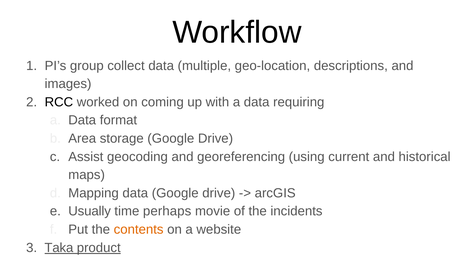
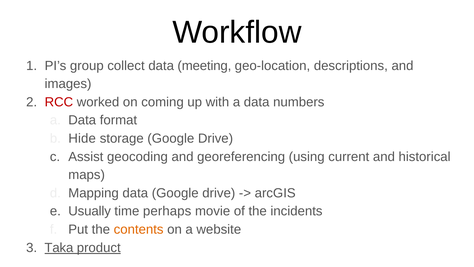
multiple: multiple -> meeting (204, 66)
RCC colour: black -> red (59, 102)
requiring: requiring -> numbers (299, 102)
Area: Area -> Hide (82, 138)
